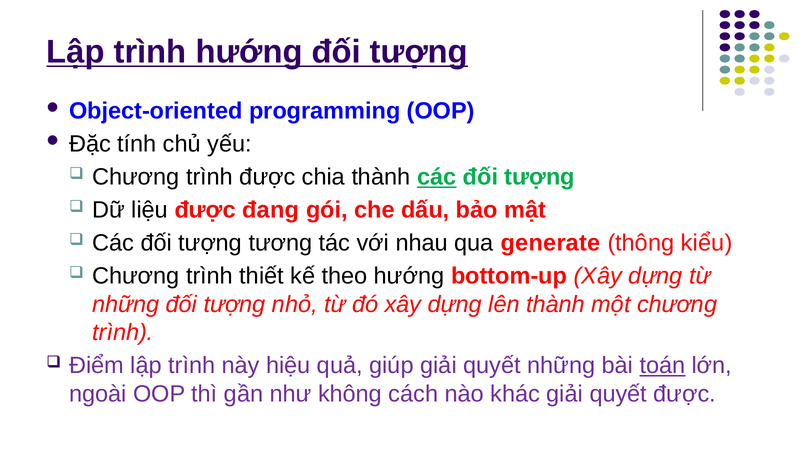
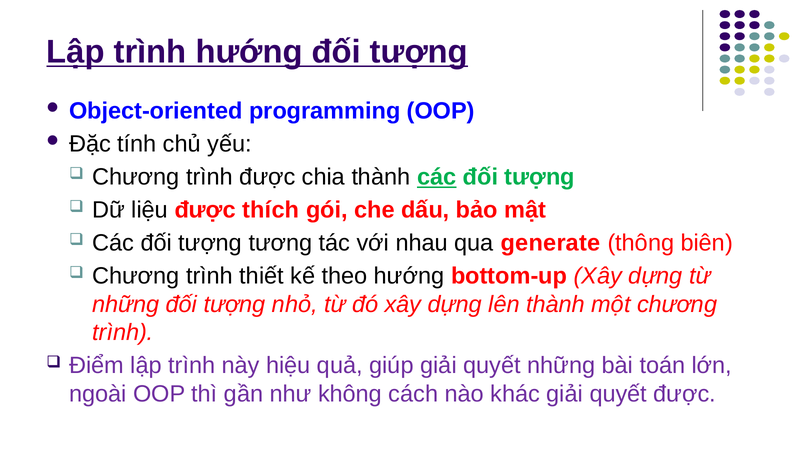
đang: đang -> thích (271, 210)
kiểu: kiểu -> biên (707, 243)
toán underline: present -> none (662, 366)
